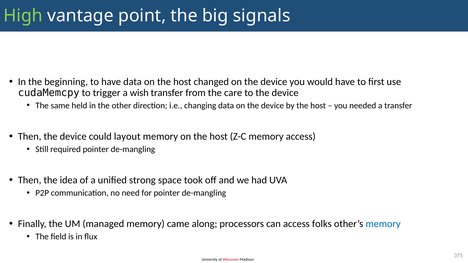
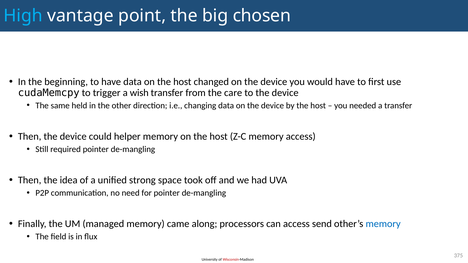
High colour: light green -> light blue (23, 16)
signals: signals -> chosen (262, 16)
layout: layout -> helper (127, 137)
folks: folks -> send (322, 224)
